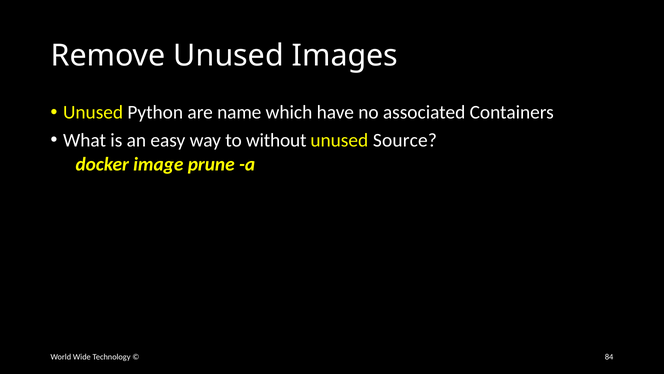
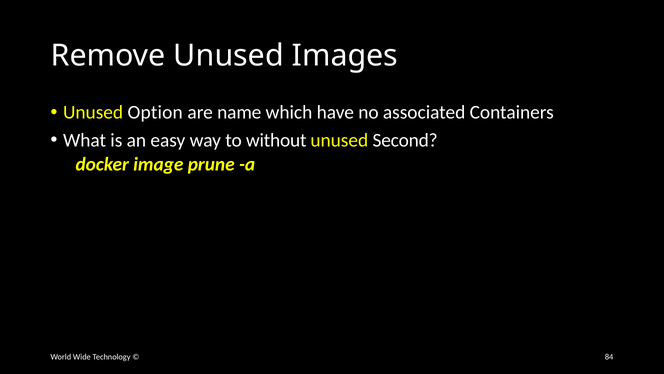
Python: Python -> Option (155, 112)
Source: Source -> Second (405, 140)
